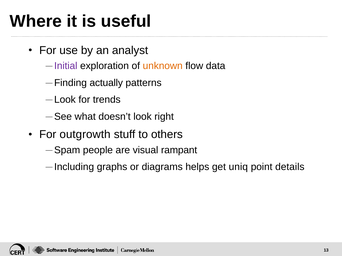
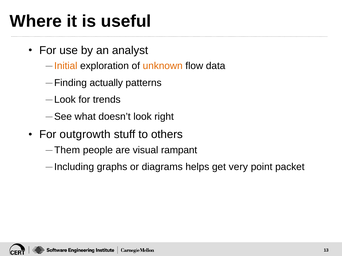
Initial colour: purple -> orange (66, 66)
Spam: Spam -> Them (67, 150)
uniq: uniq -> very (238, 167)
details: details -> packet (290, 167)
